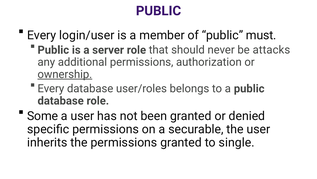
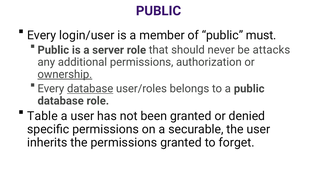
database underline: none -> present (90, 88)
Some: Some -> Table (42, 116)
single: single -> forget (237, 142)
